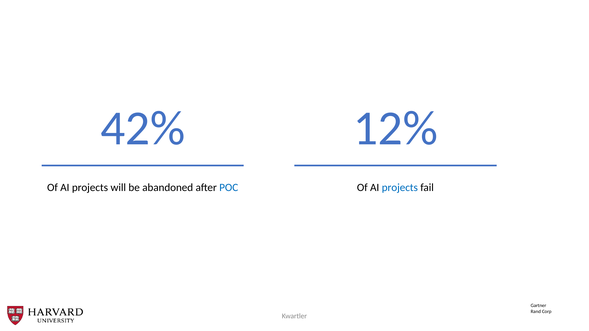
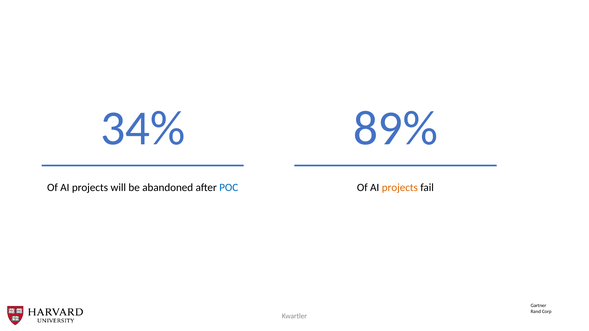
42%: 42% -> 34% (143, 128)
12%: 12% -> 89% (395, 128)
projects colour: blue -> orange (400, 188)
